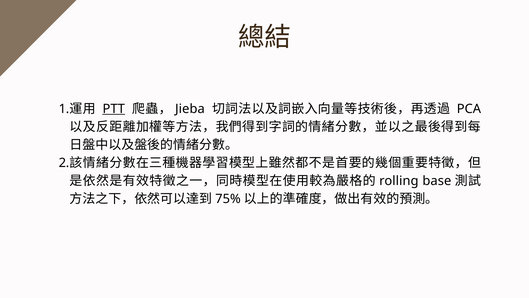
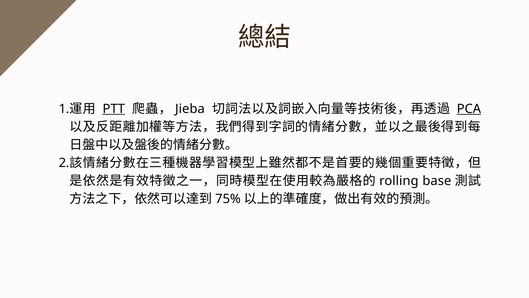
PCA underline: none -> present (469, 109)
